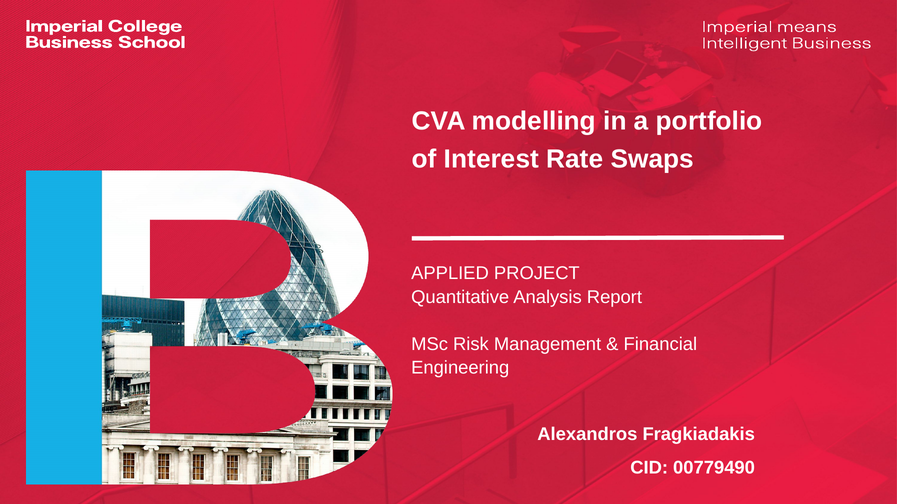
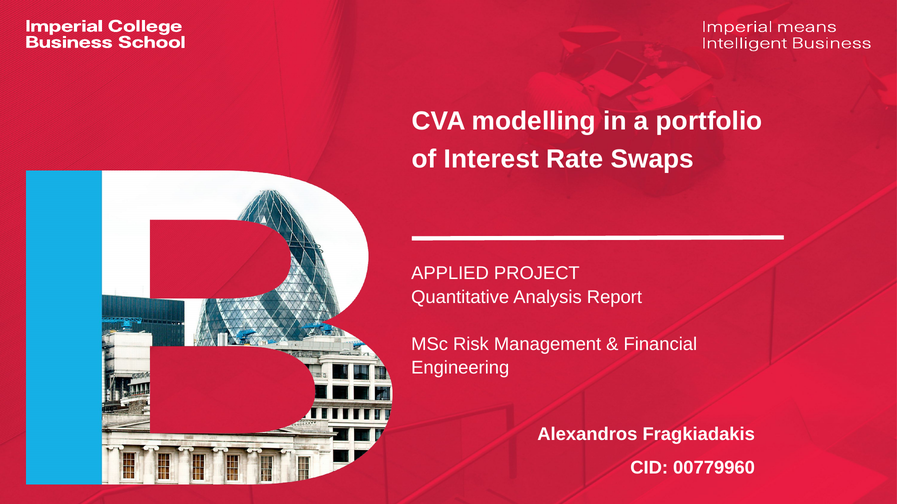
00779490: 00779490 -> 00779960 (714, 468)
